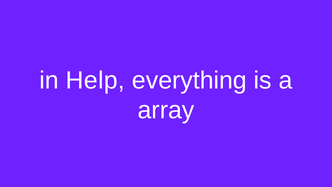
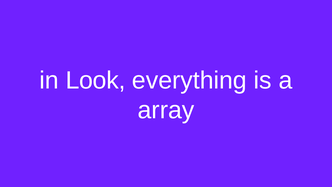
Help: Help -> Look (95, 80)
